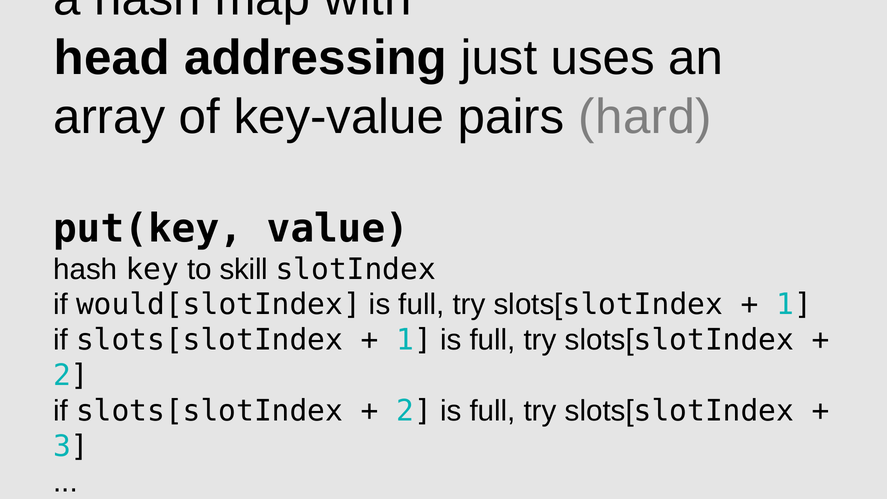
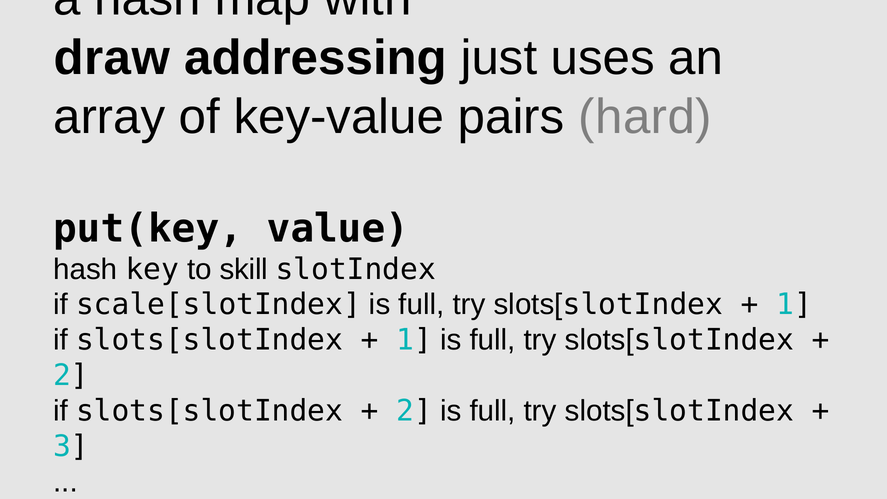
head: head -> draw (112, 58)
would[slotIndex: would[slotIndex -> scale[slotIndex (219, 305)
